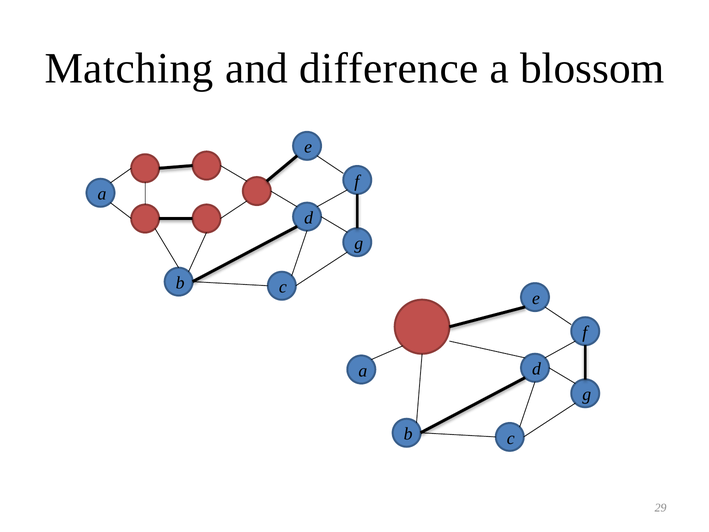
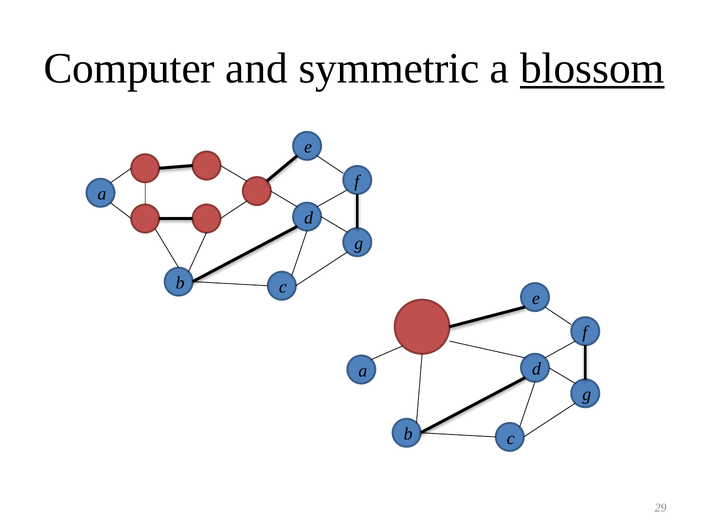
Matching: Matching -> Computer (129, 69)
difference: difference -> symmetric (389, 69)
blossom underline: none -> present (592, 69)
